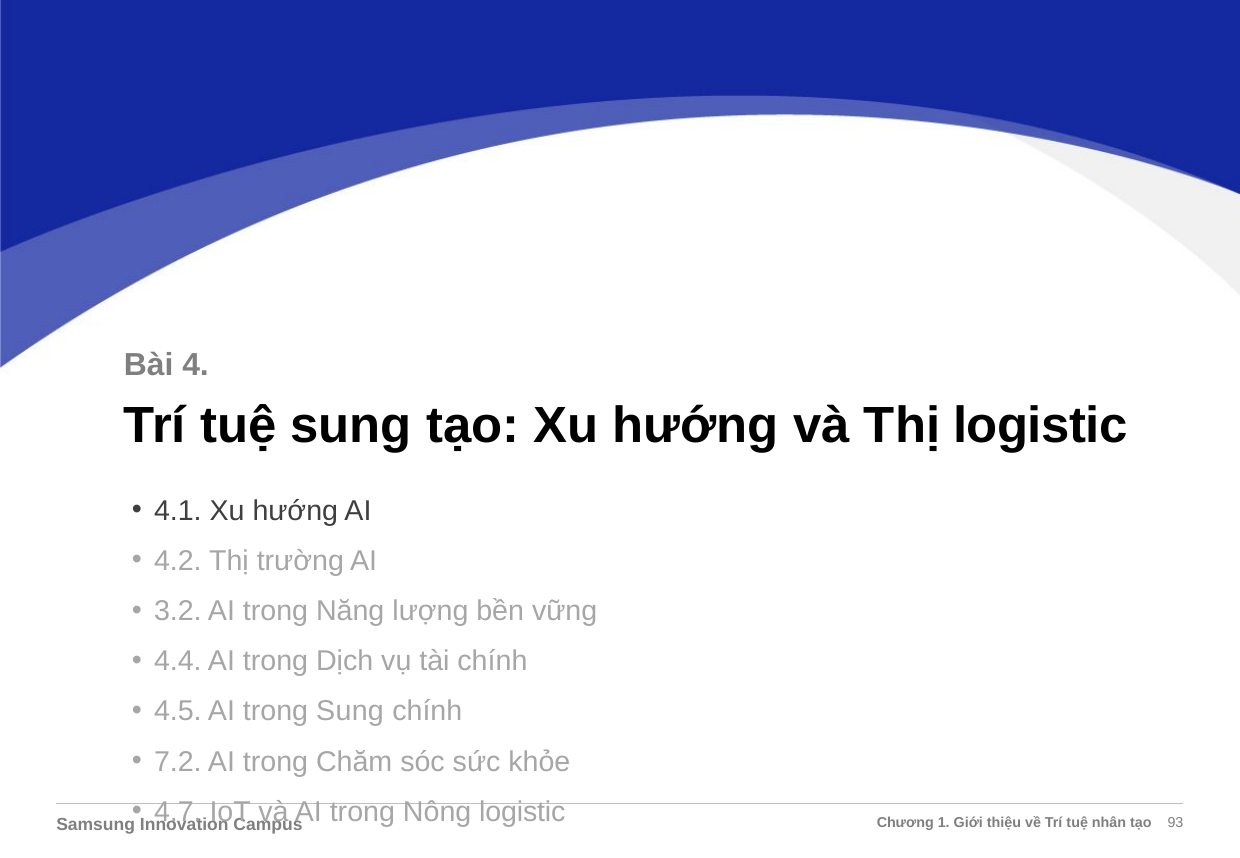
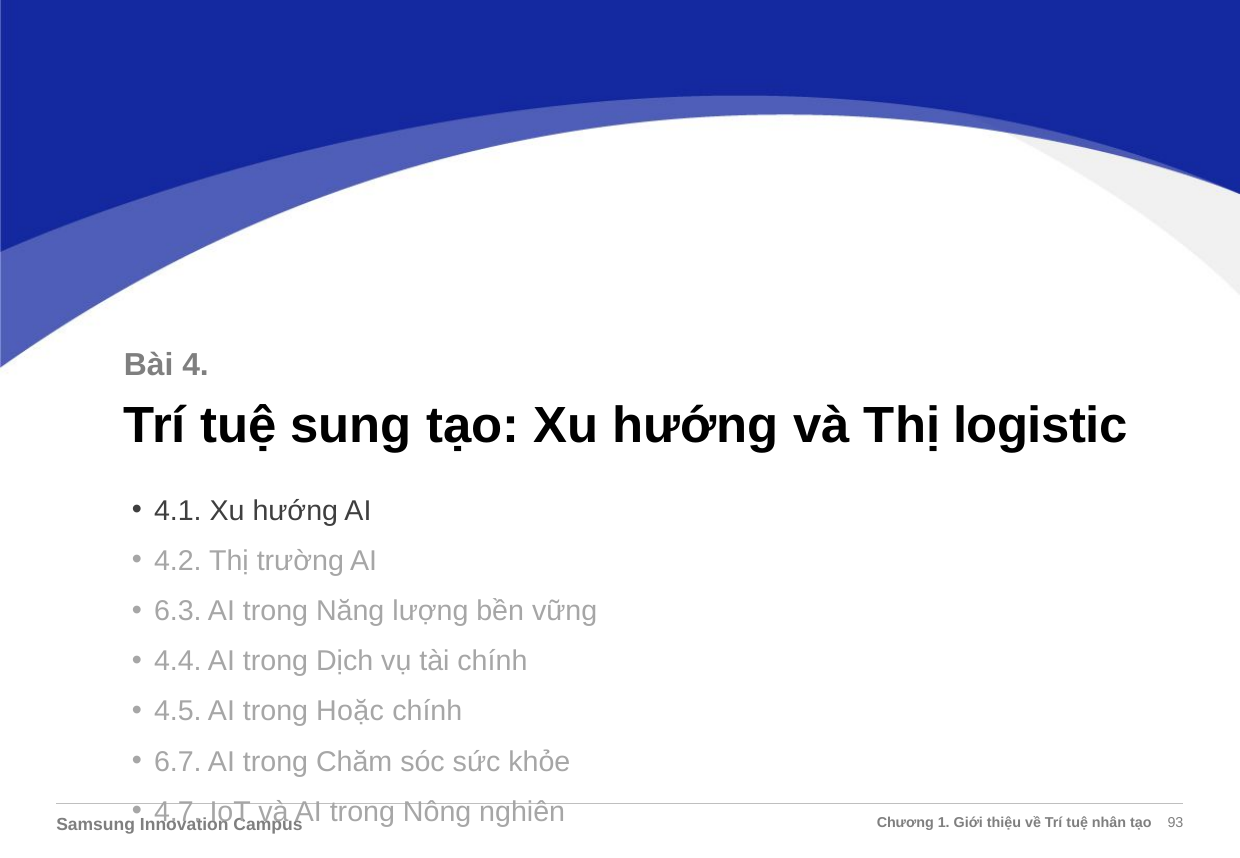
3.2: 3.2 -> 6.3 (178, 612)
trong Sung: Sung -> Hoặc (350, 712)
7.2: 7.2 -> 6.7 (178, 762)
Nông logistic: logistic -> nghiên (522, 813)
